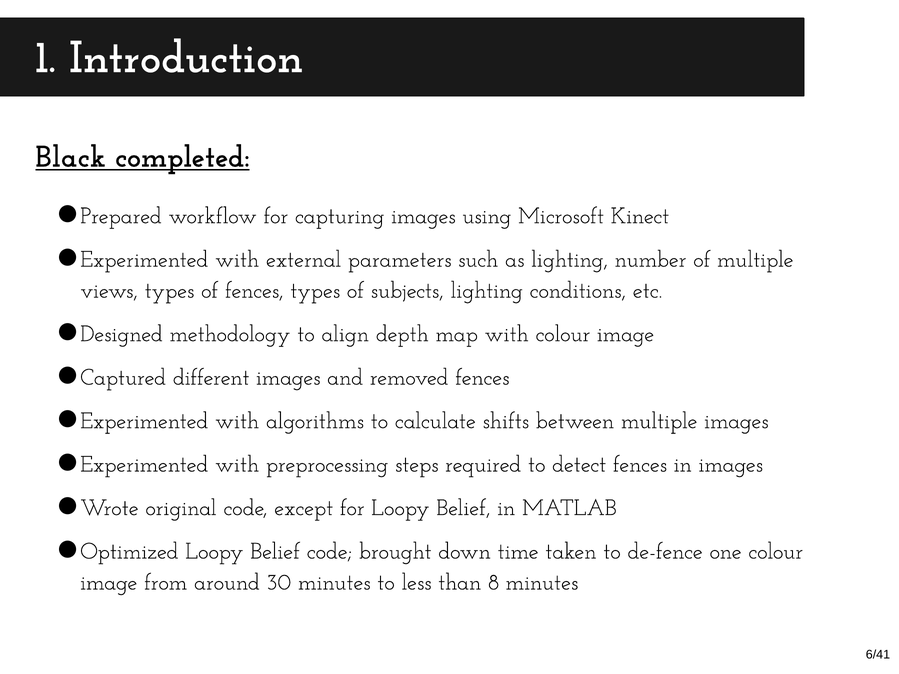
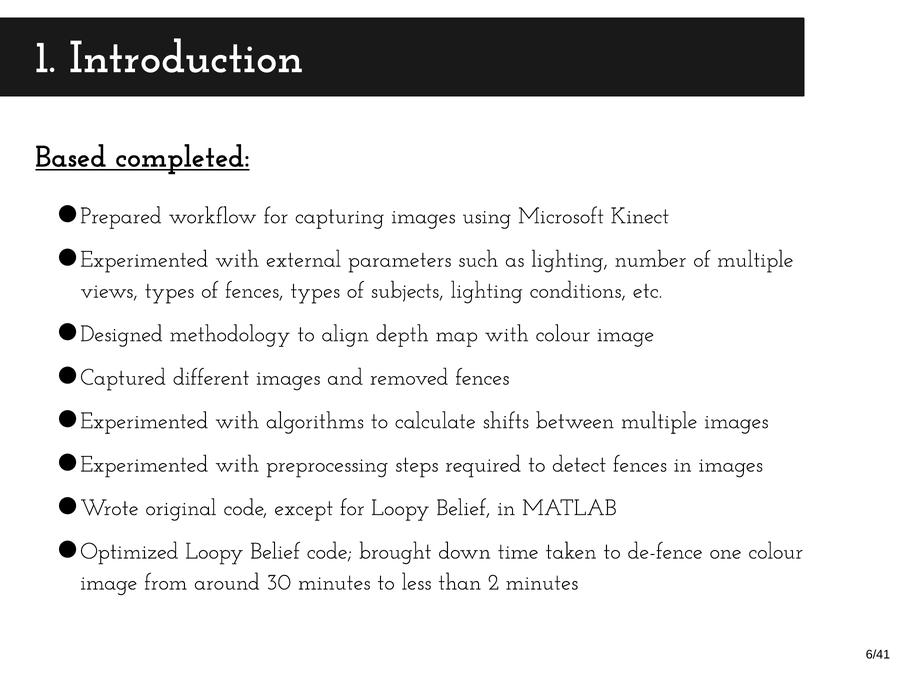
Black: Black -> Based (71, 157)
8: 8 -> 2 (494, 582)
